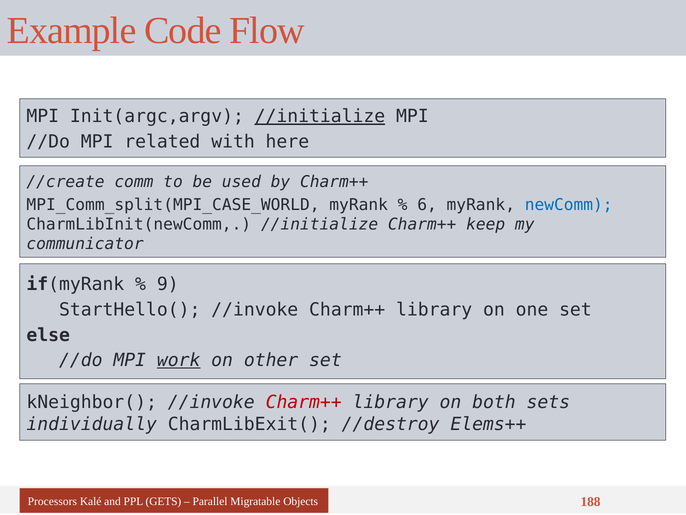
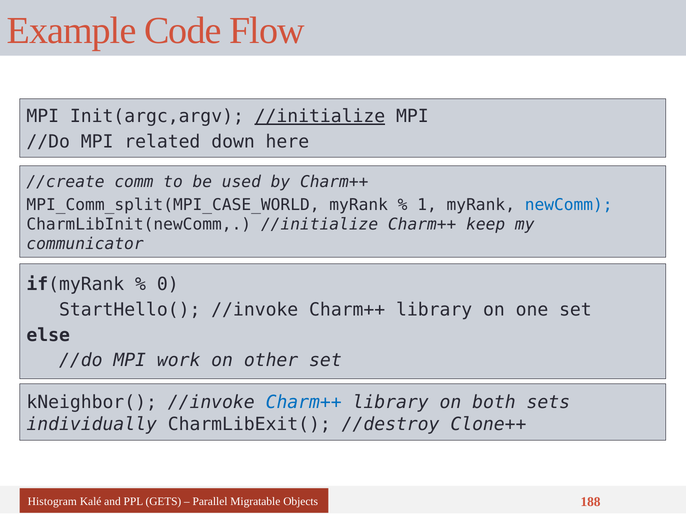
with: with -> down (233, 142)
6: 6 -> 1 (427, 205)
9: 9 -> 0 (168, 284)
work underline: present -> none (179, 360)
Charm++ colour: red -> blue (304, 402)
Elems++: Elems++ -> Clone++ (488, 424)
Processors: Processors -> Histogram (52, 501)
